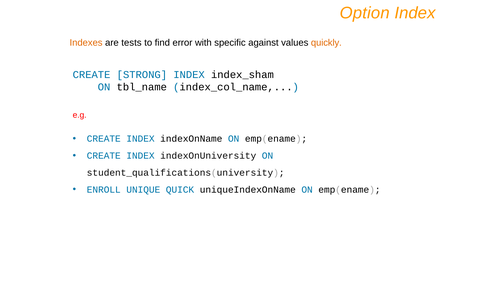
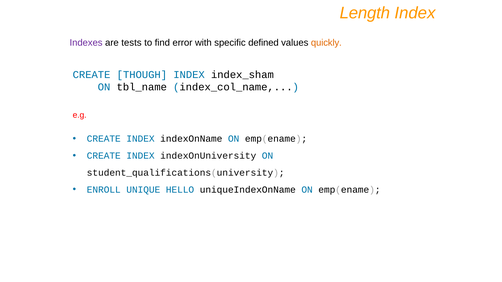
Option: Option -> Length (365, 13)
Indexes colour: orange -> purple (86, 43)
against: against -> defined (263, 43)
STRONG: STRONG -> THOUGH (142, 75)
QUICK: QUICK -> HELLO (180, 190)
